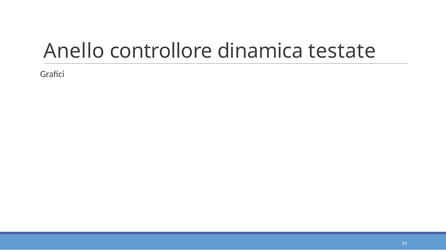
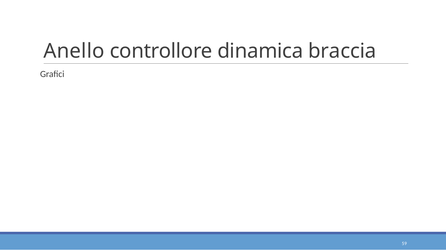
testate: testate -> braccia (342, 51)
